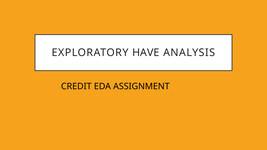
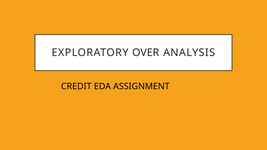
HAVE: HAVE -> OVER (146, 53)
